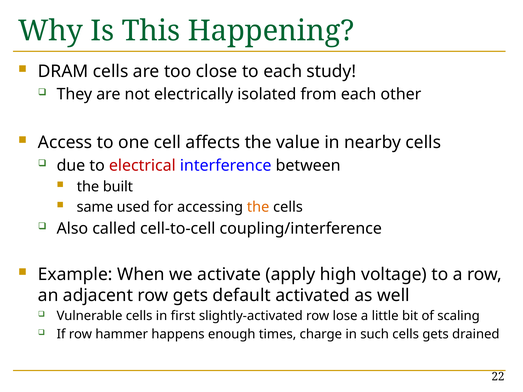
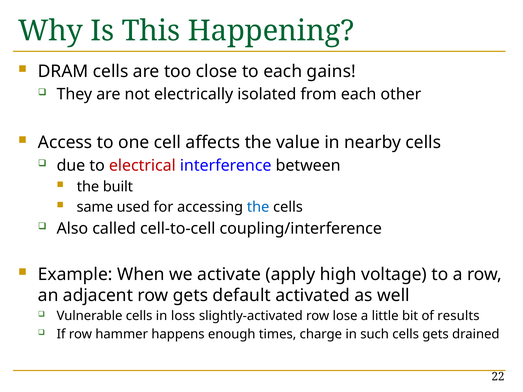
study: study -> gains (331, 71)
the colour: orange -> blue (258, 207)
first: first -> loss (183, 316)
scaling: scaling -> results (458, 316)
